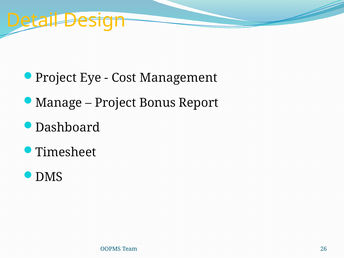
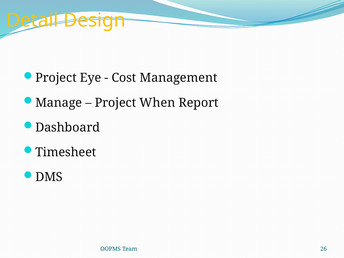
Bonus: Bonus -> When (157, 103)
